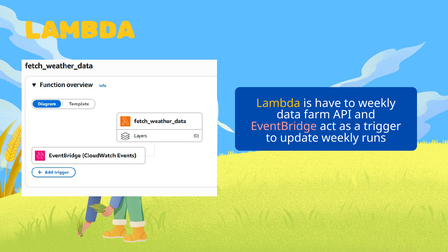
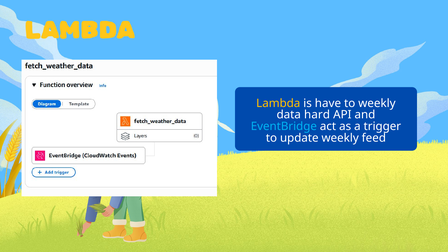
farm: farm -> hard (317, 115)
EventBridge colour: pink -> light blue (284, 126)
runs: runs -> feed (374, 138)
